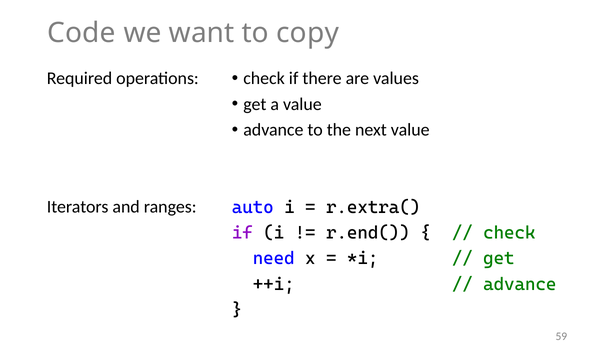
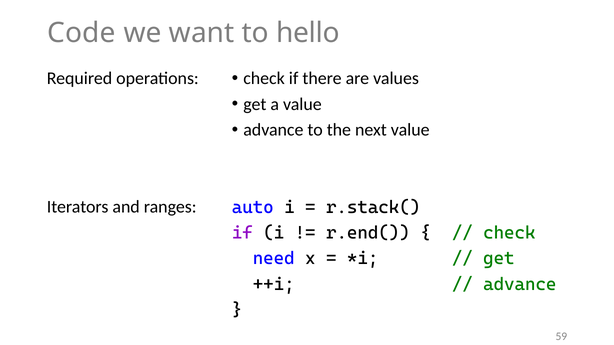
copy: copy -> hello (308, 33)
r.extra(: r.extra( -> r.stack( (373, 207)
